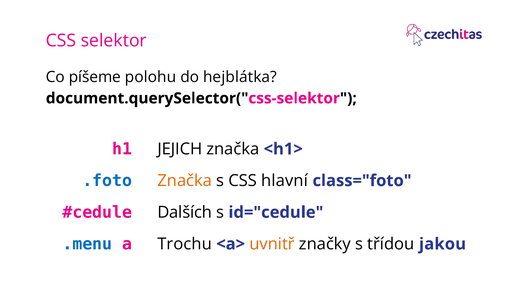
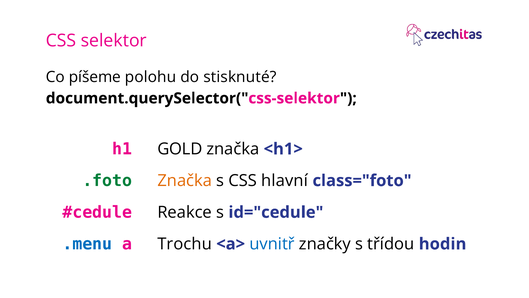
hejblátka: hejblátka -> stisknuté (240, 77)
JEJICH: JEJICH -> GOLD (180, 149)
.foto colour: blue -> green (107, 180)
Dalších: Dalších -> Reakce (185, 212)
uvnitř colour: orange -> blue (272, 244)
jakou: jakou -> hodin (443, 244)
